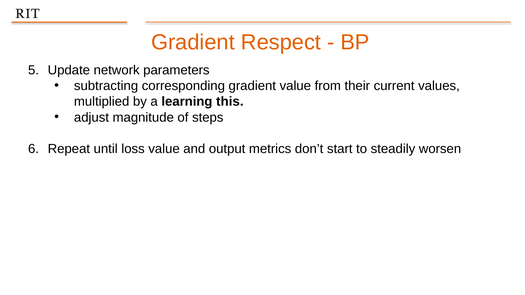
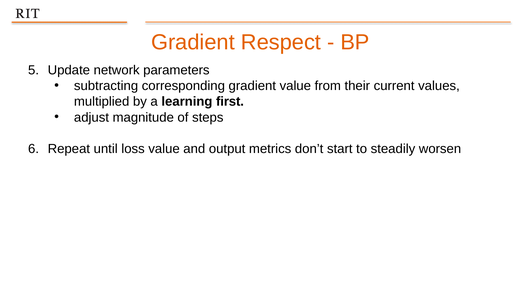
this: this -> first (230, 102)
